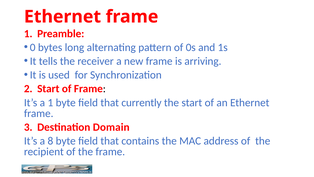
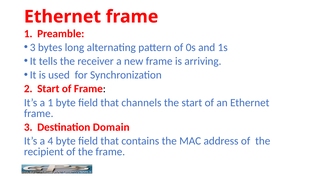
0: 0 -> 3 (33, 47)
currently: currently -> channels (141, 102)
8: 8 -> 4 (50, 141)
